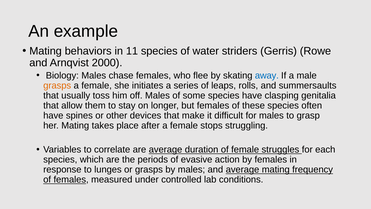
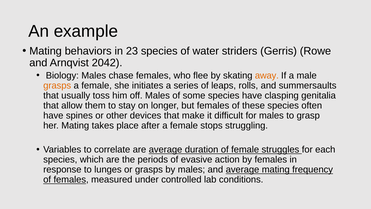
11: 11 -> 23 (132, 51)
2000: 2000 -> 2042 (107, 63)
away colour: blue -> orange (267, 75)
